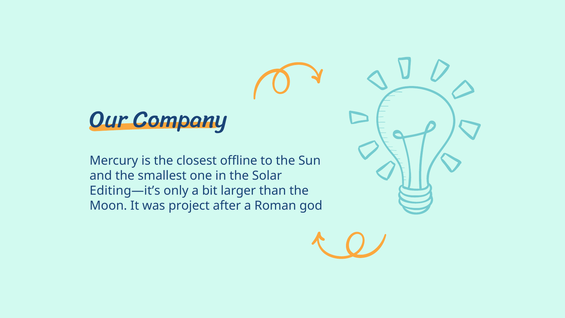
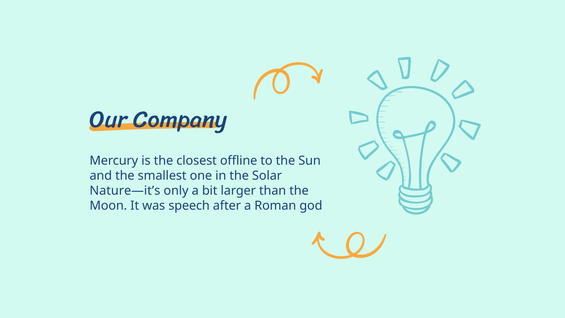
Editing—it’s: Editing—it’s -> Nature—it’s (125, 191)
project: project -> speech (189, 206)
